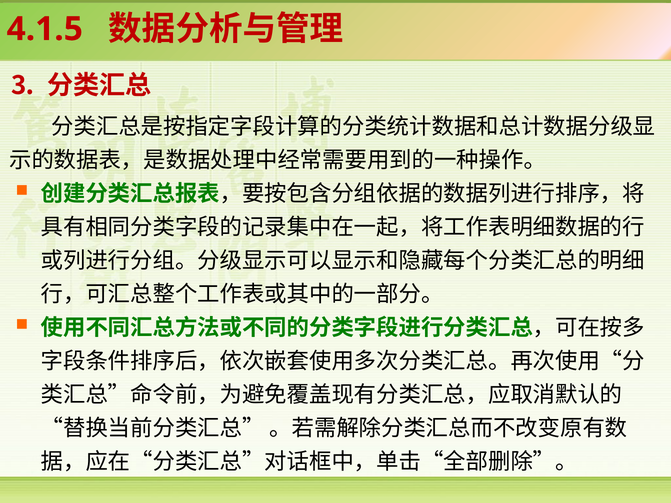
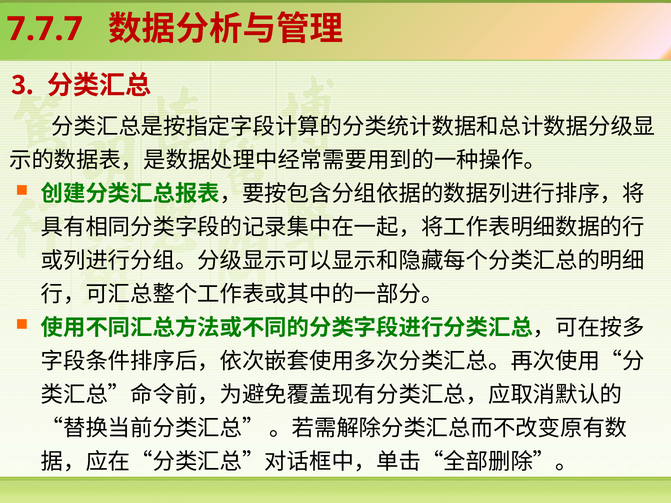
4.1.5: 4.1.5 -> 7.7.7 (45, 29)
